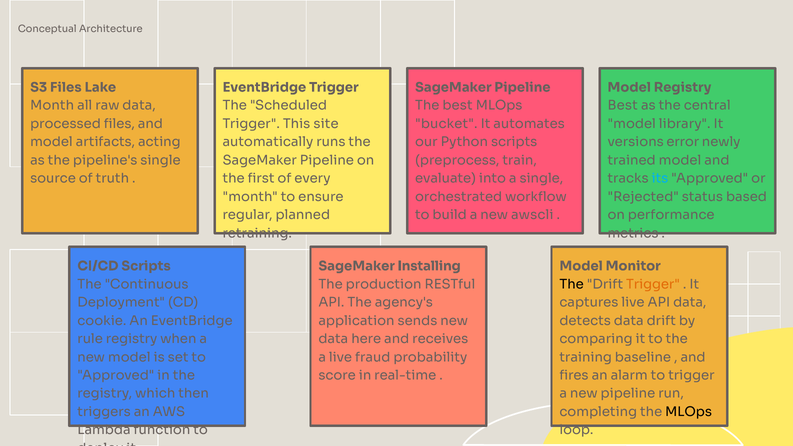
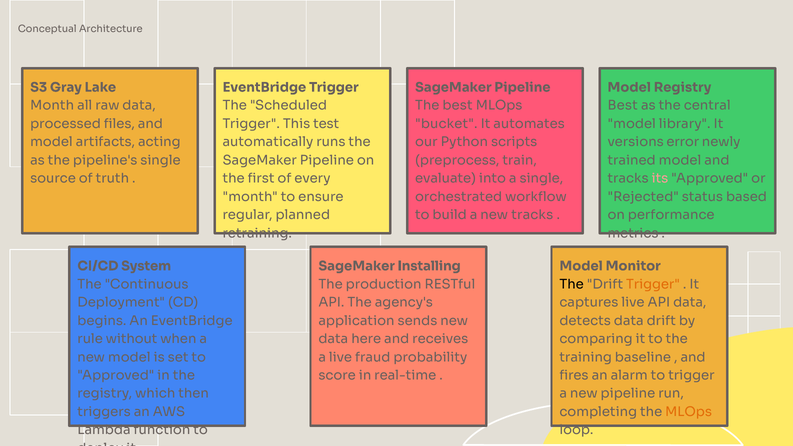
S3 Files: Files -> Gray (66, 87)
site: site -> test (326, 124)
its colour: light blue -> pink (660, 179)
new awscli: awscli -> tracks (532, 215)
CI/CD Scripts: Scripts -> System (146, 266)
cookie: cookie -> begins (102, 321)
rule registry: registry -> without (132, 339)
MLOps colour: black -> orange (689, 412)
